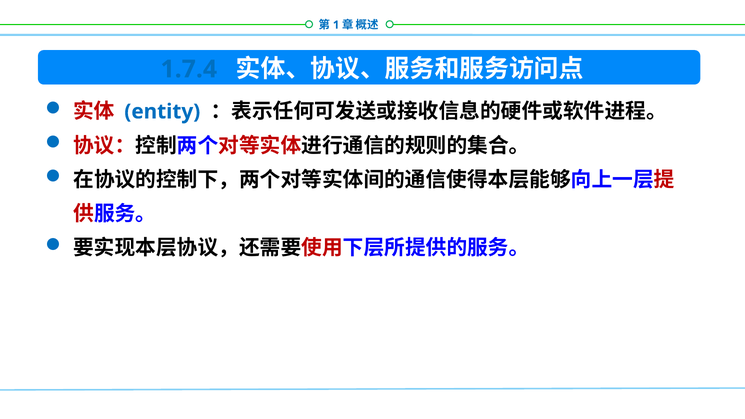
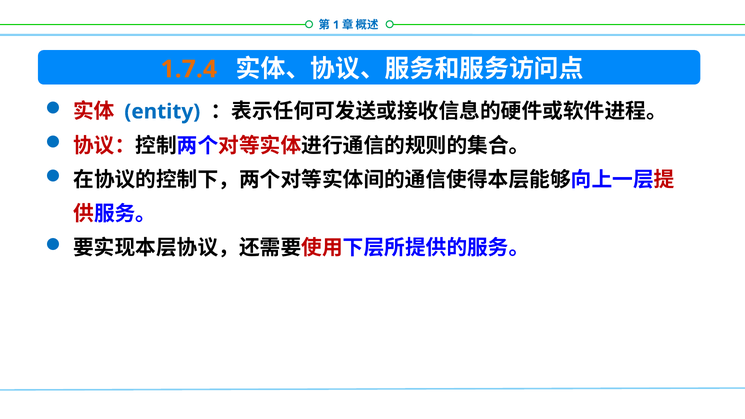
1.7.4 colour: blue -> orange (189, 69)
